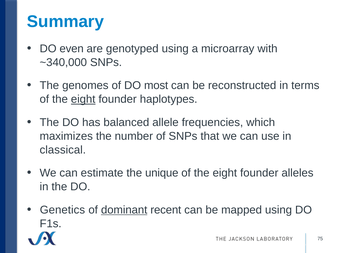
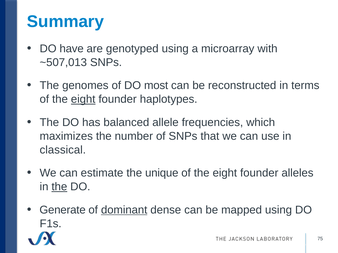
even: even -> have (72, 49)
~340,000: ~340,000 -> ~507,013 (63, 62)
the underline: none -> present (59, 187)
Genetics: Genetics -> Generate (63, 210)
recent: recent -> dense (166, 210)
